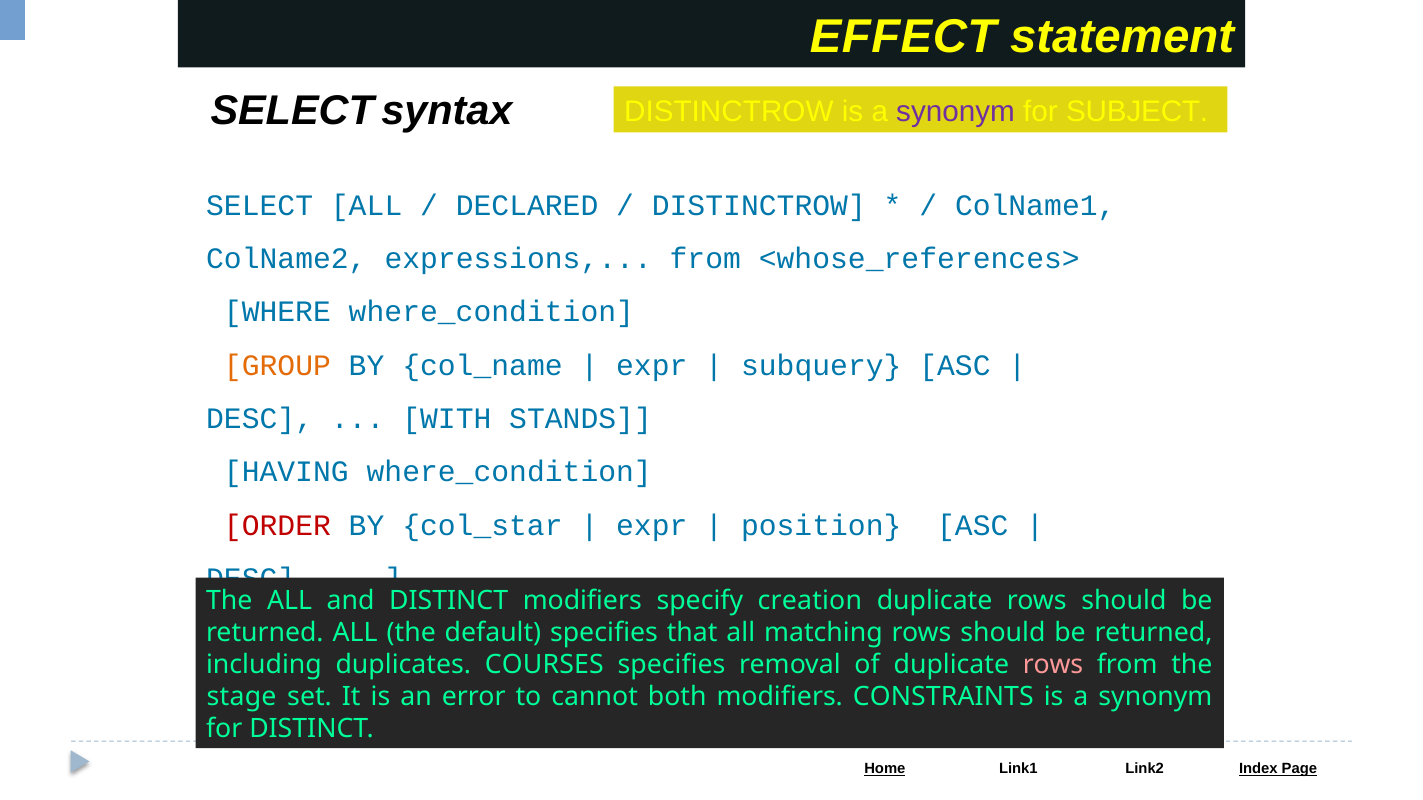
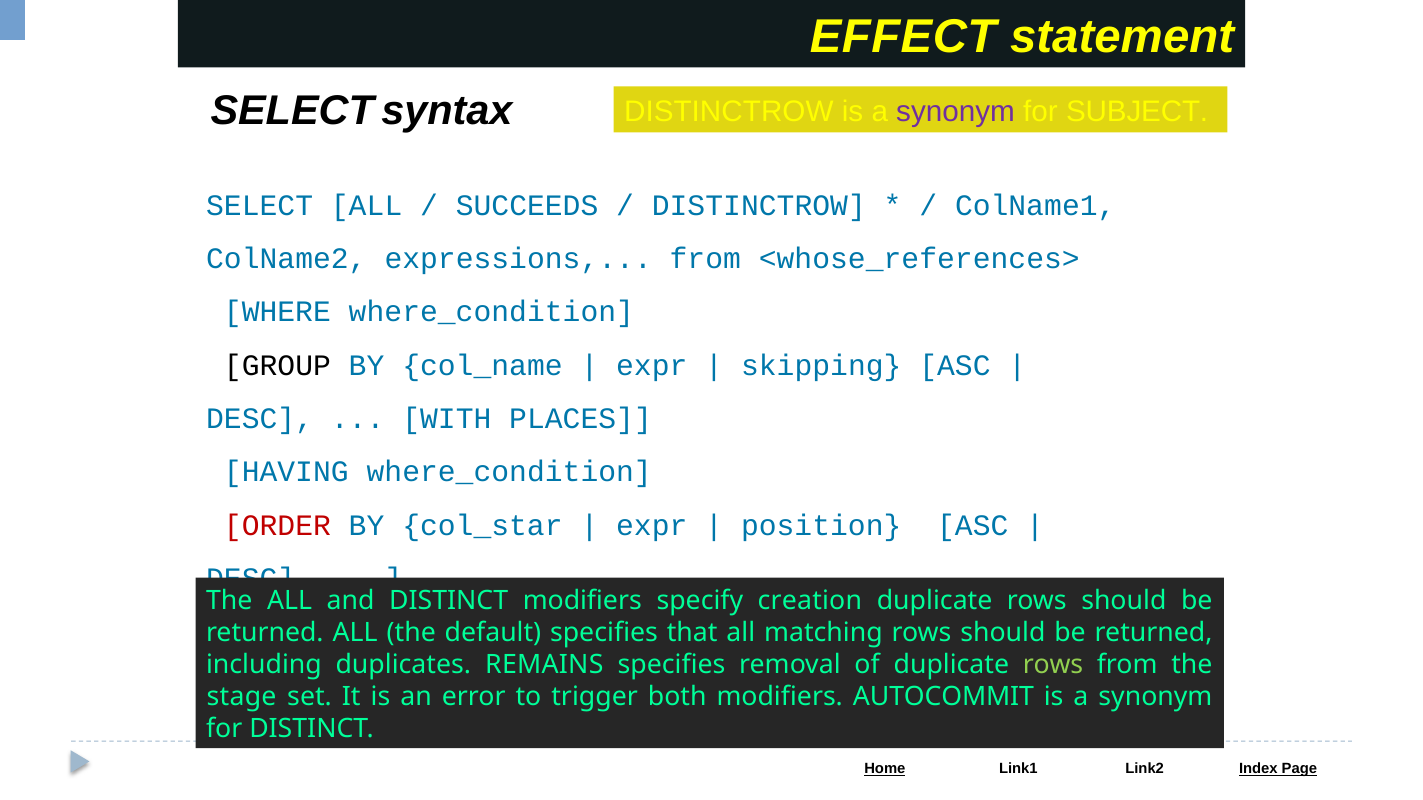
DECLARED: DECLARED -> SUCCEEDS (527, 206)
GROUP colour: orange -> black (277, 366)
subquery: subquery -> skipping (821, 366)
STANDS: STANDS -> PLACES (581, 419)
COURSES: COURSES -> REMAINS (544, 665)
rows colour: pink -> light green (1053, 665)
cannot: cannot -> trigger (595, 697)
CONSTRAINTS: CONSTRAINTS -> AUTOCOMMIT (943, 697)
